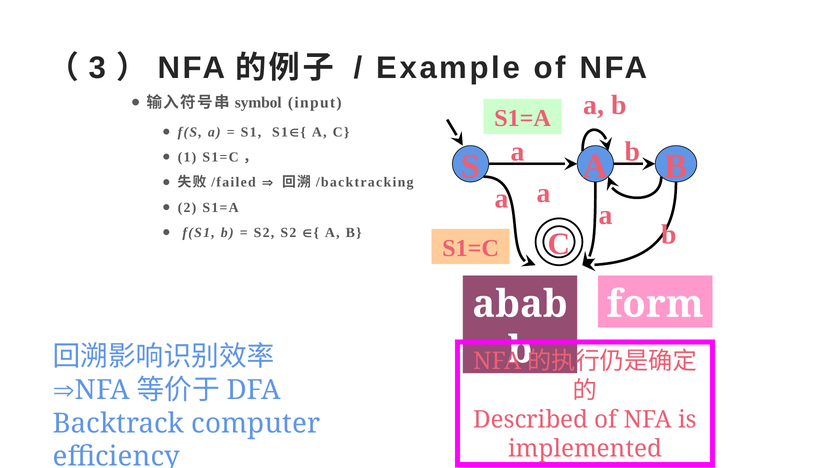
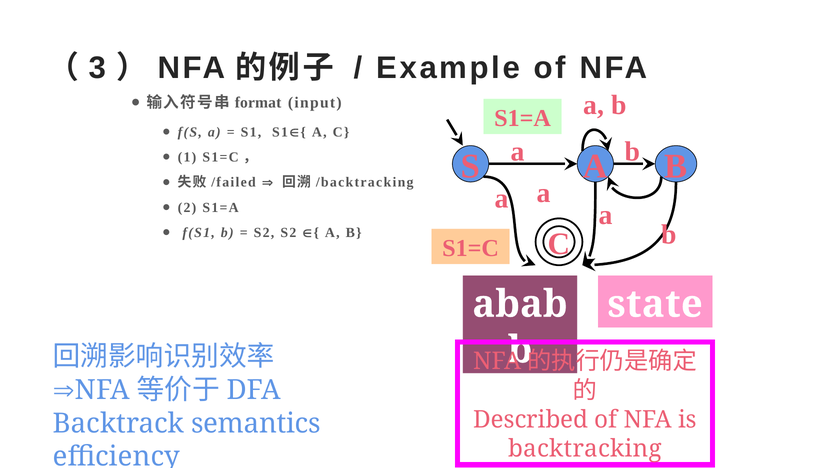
symbol: symbol -> format (258, 102)
form: form -> state (655, 304)
computer: computer -> semantics (256, 423)
implemented: implemented -> backtracking (585, 449)
